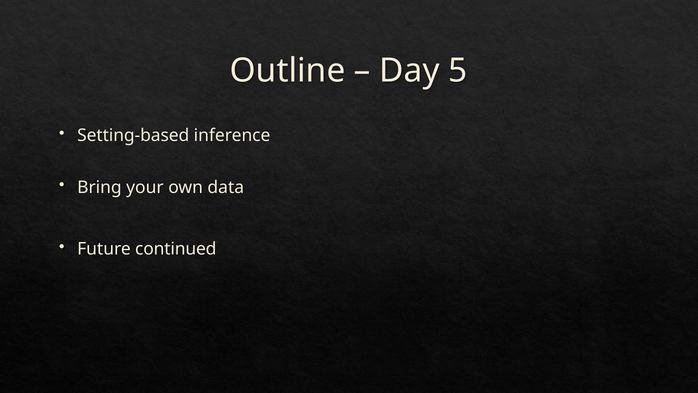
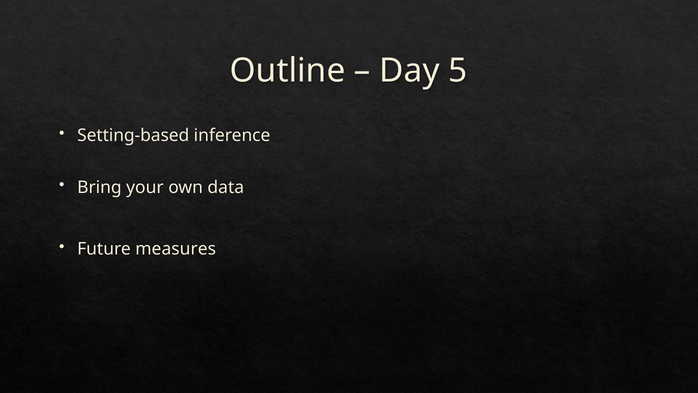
continued: continued -> measures (176, 249)
